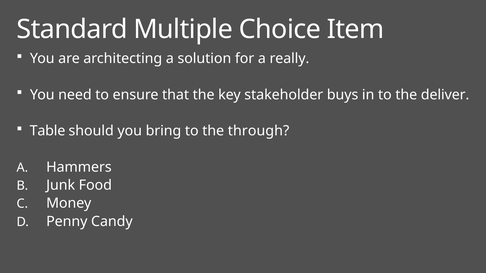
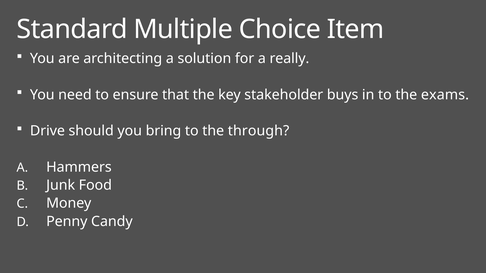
deliver: deliver -> exams (445, 95)
Table: Table -> Drive (47, 131)
